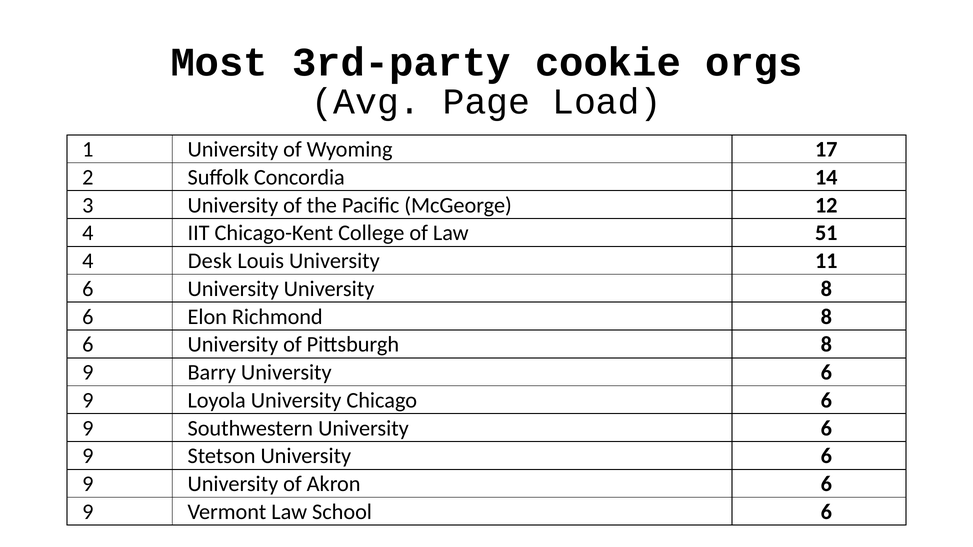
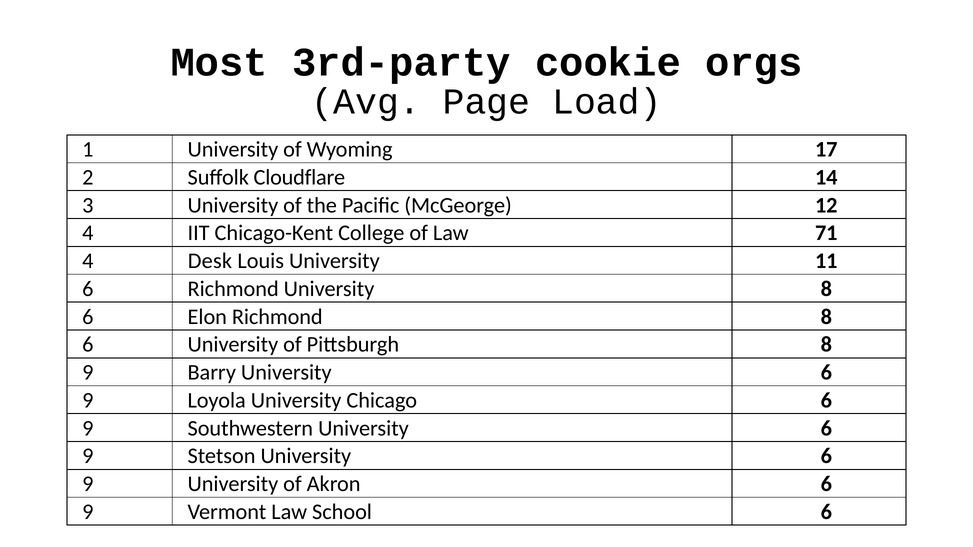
Concordia: Concordia -> Cloudflare (299, 177)
51: 51 -> 71 (826, 233)
University: University -> Richmond (233, 289)
